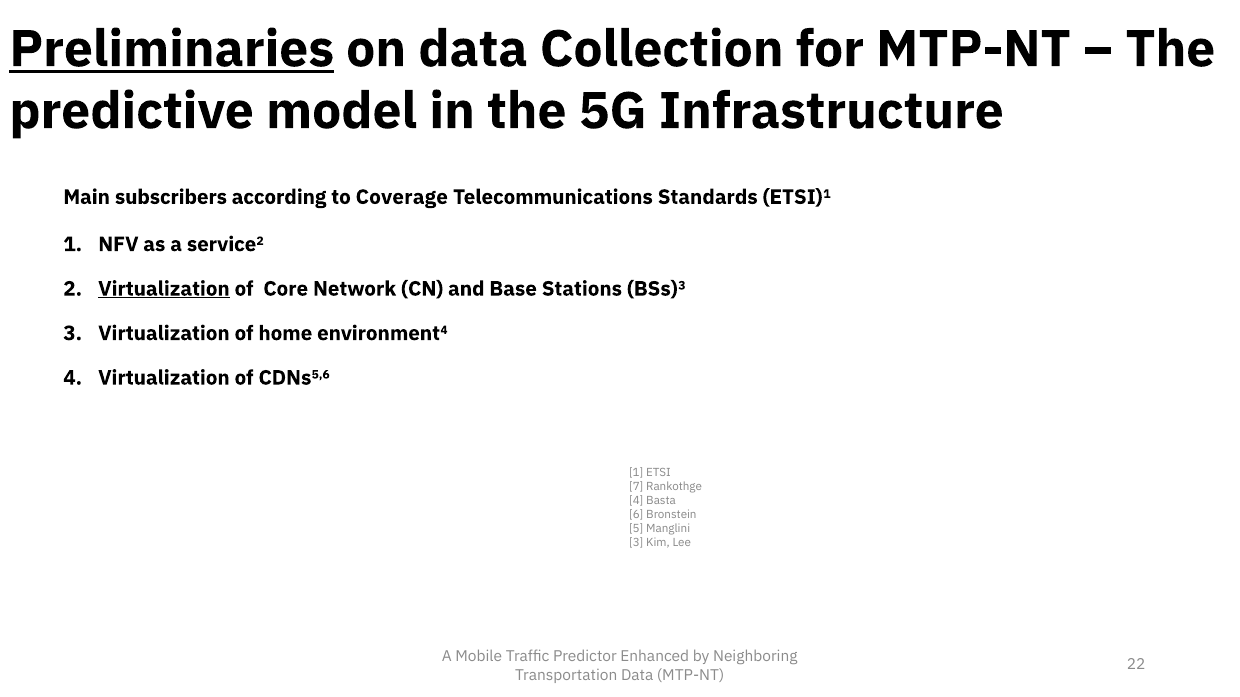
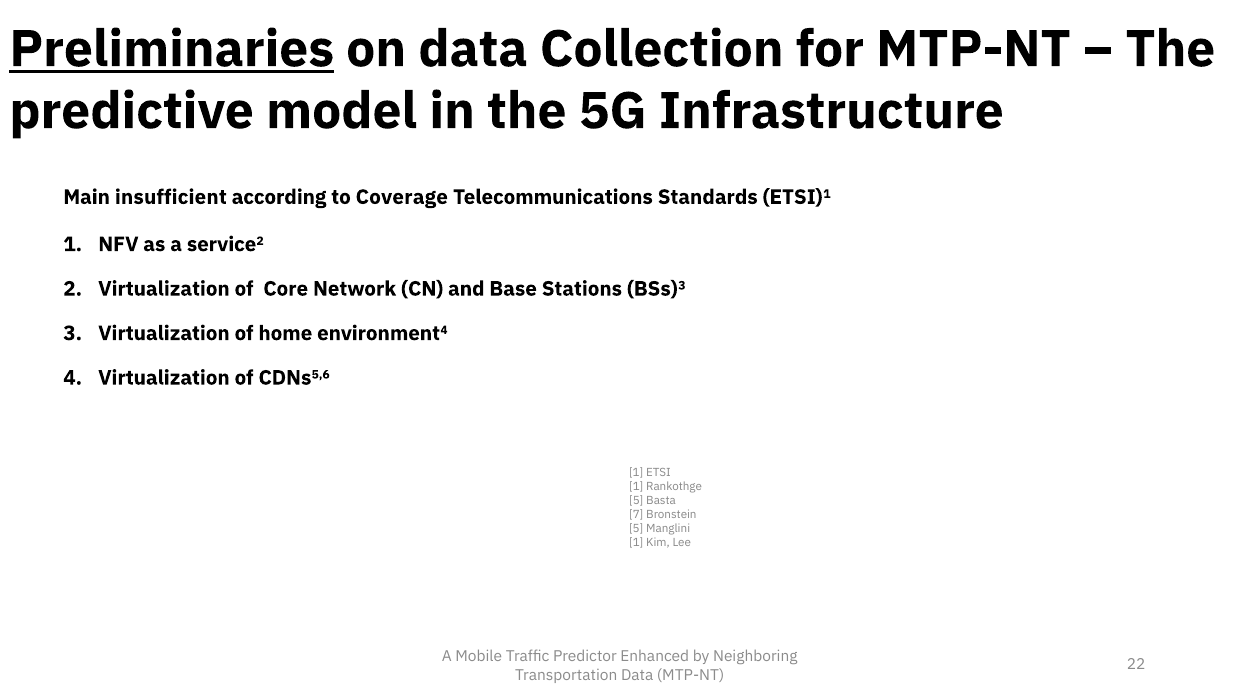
subscribers: subscribers -> insufficient (171, 197)
Virtualization underline: present -> none (164, 289)
7: 7 -> 1 (636, 487)
4: 4 -> 5 (636, 501)
6: 6 -> 7 (636, 515)
3: 3 -> 1 (636, 543)
